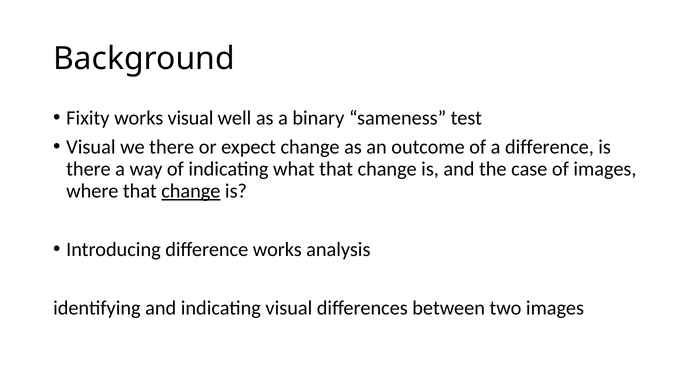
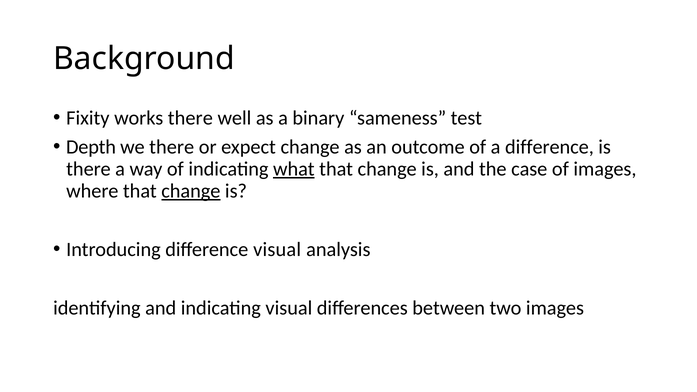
works visual: visual -> there (190, 118)
Visual: Visual -> Depth (91, 147)
what underline: none -> present (294, 169)
difference works: works -> visual (277, 249)
